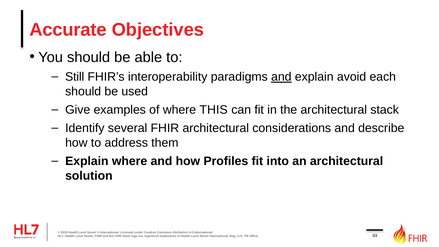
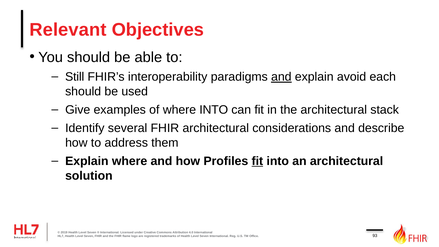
Accurate: Accurate -> Relevant (68, 30)
where THIS: THIS -> INTO (214, 110)
fit underline: none -> present (257, 161)
